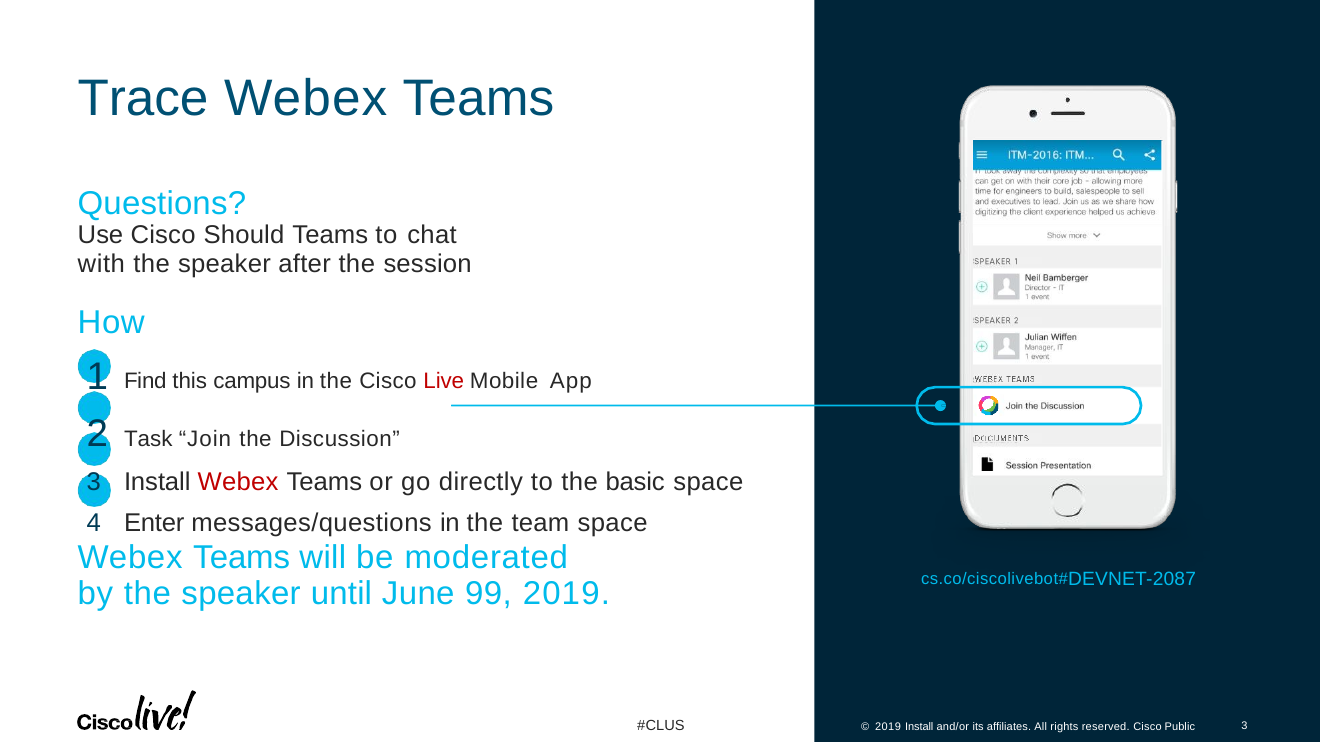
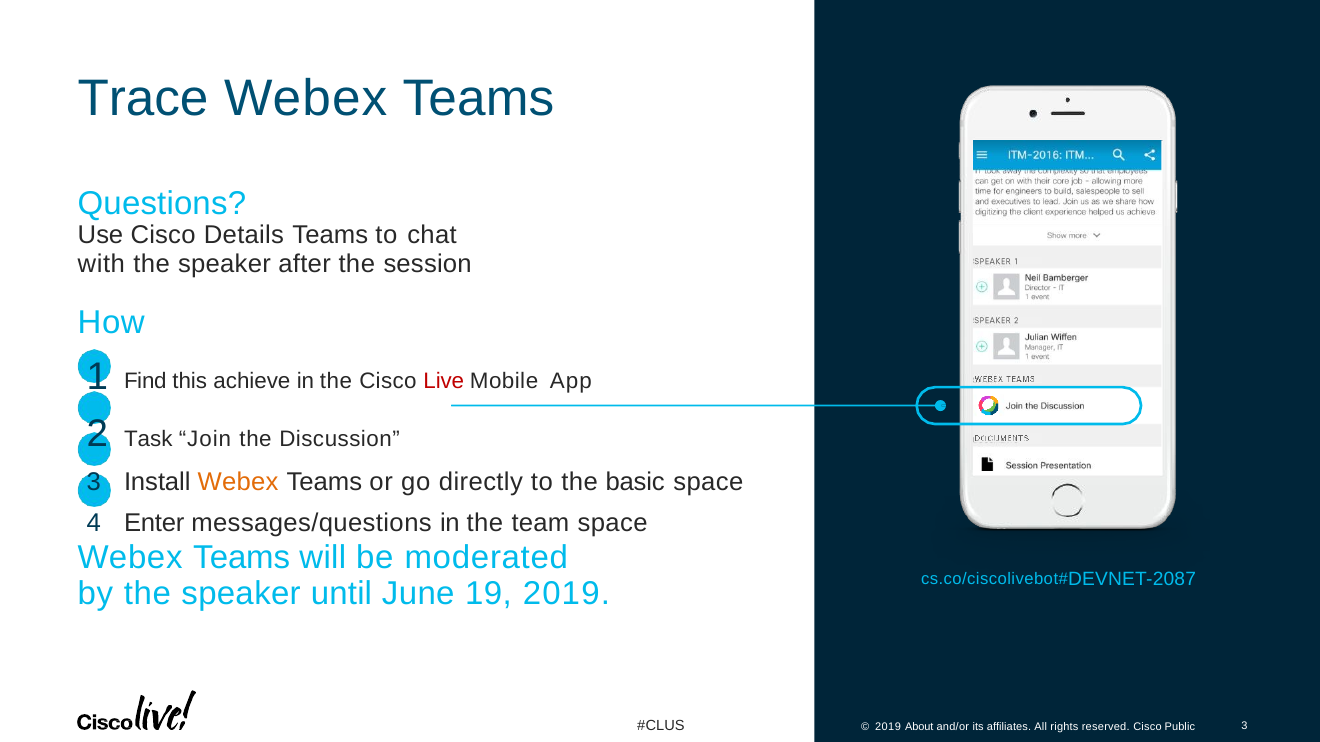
Should: Should -> Details (244, 235)
campus: campus -> achieve (252, 382)
Webex colour: red -> orange (238, 482)
99: 99 -> 19 (488, 594)
2019 Install: Install -> About (919, 727)
